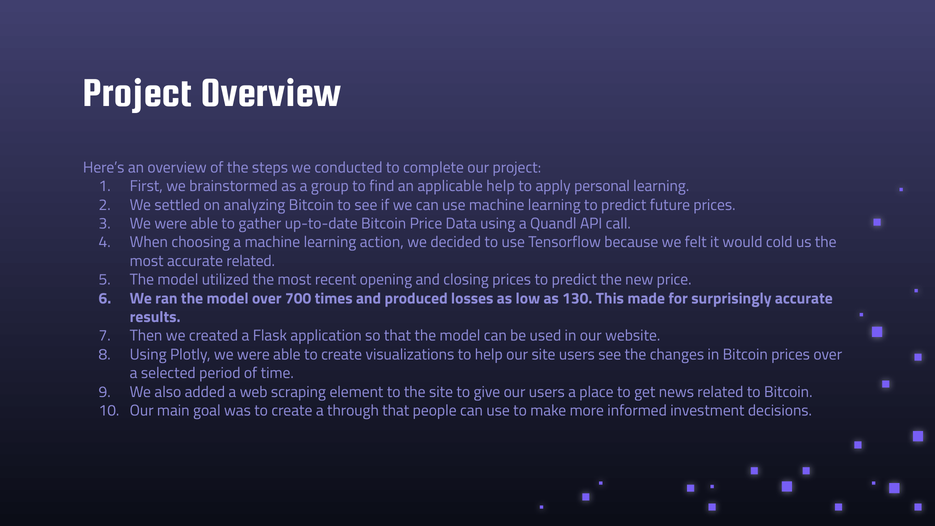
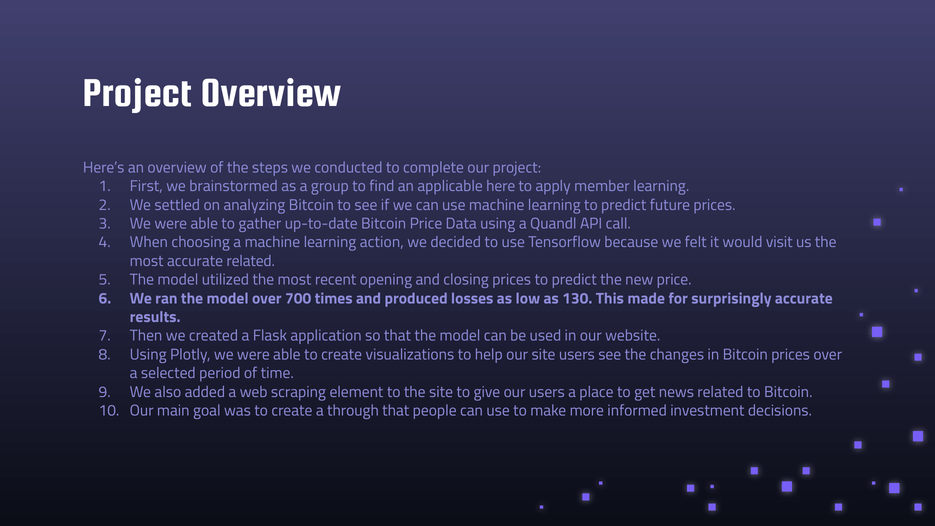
applicable help: help -> here (501, 186)
personal: personal -> member (602, 186)
cold: cold -> visit (779, 242)
